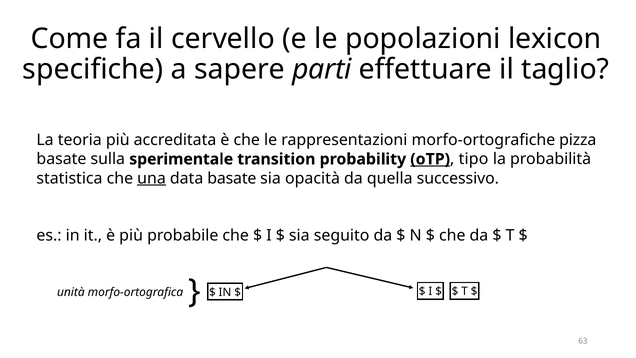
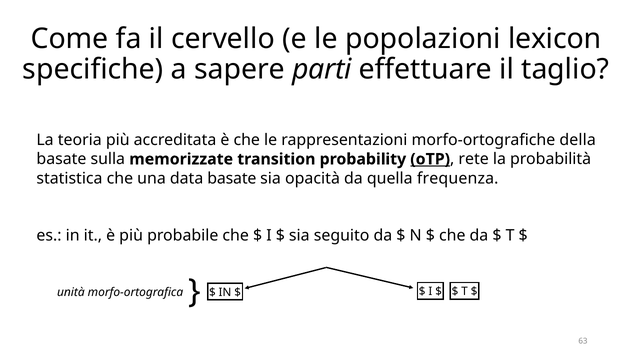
pizza: pizza -> della (578, 140)
sperimentale: sperimentale -> memorizzate (181, 159)
tipo: tipo -> rete (474, 159)
una underline: present -> none (152, 178)
successivo: successivo -> frequenza (458, 178)
